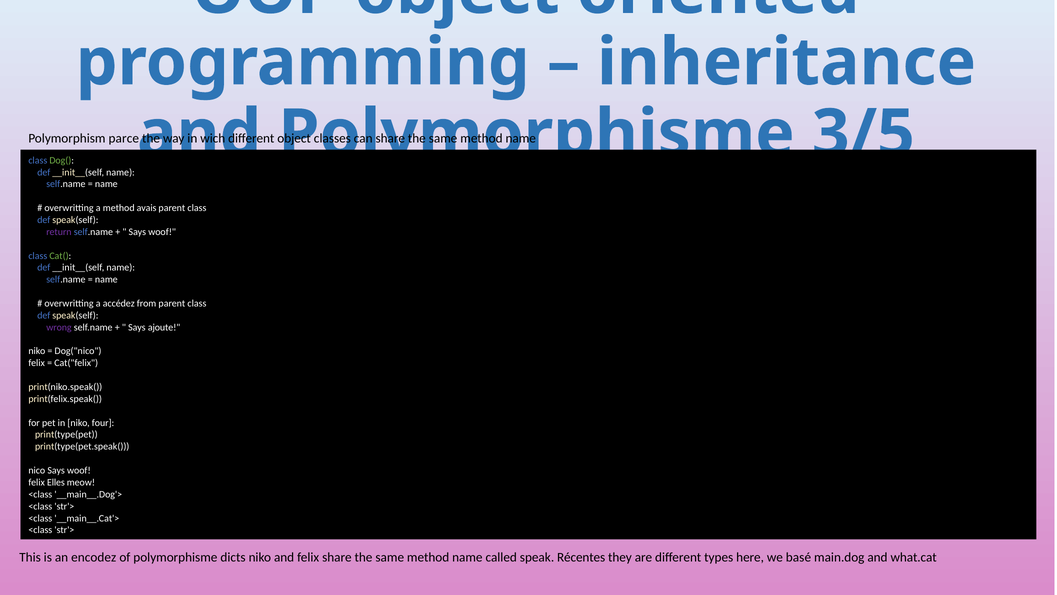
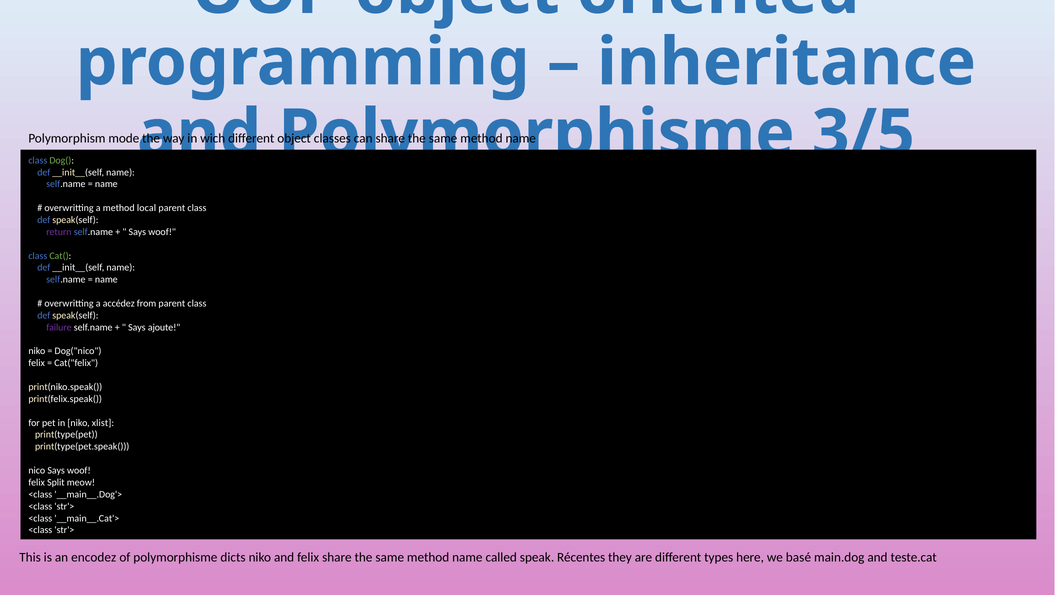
parce: parce -> mode (124, 138)
avais: avais -> local (146, 208)
wrong: wrong -> failure (59, 327)
four: four -> xlist (103, 422)
Elles: Elles -> Split (56, 482)
what.cat: what.cat -> teste.cat (914, 557)
